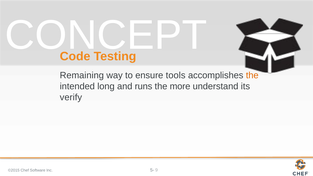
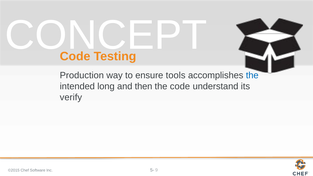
Remaining: Remaining -> Production (82, 75)
the colour: orange -> blue (252, 75)
runs: runs -> then (144, 86)
the more: more -> code (180, 86)
